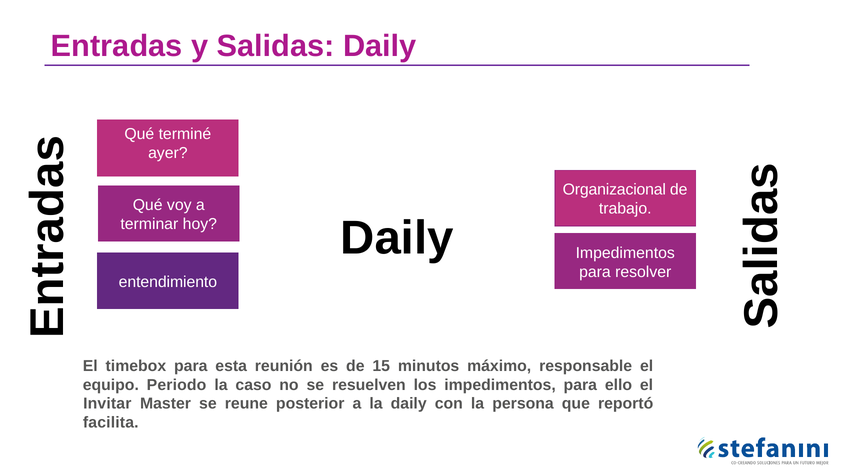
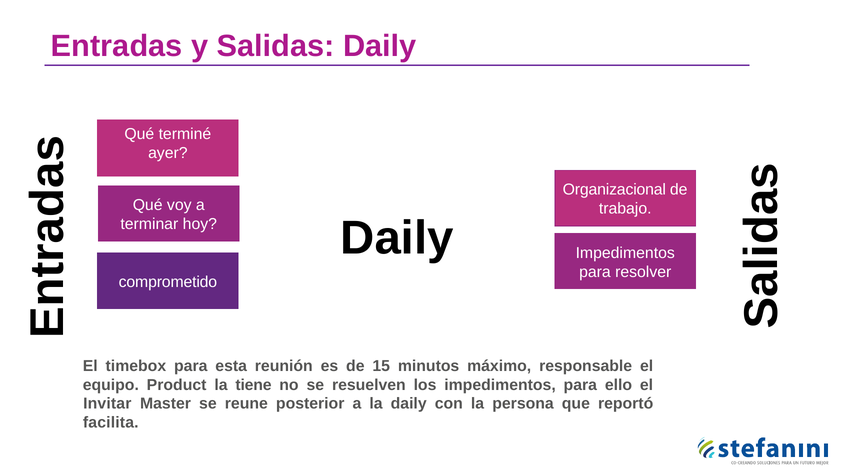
entendimiento: entendimiento -> comprometido (168, 282)
Periodo: Periodo -> Product (177, 385)
caso: caso -> tiene (254, 385)
